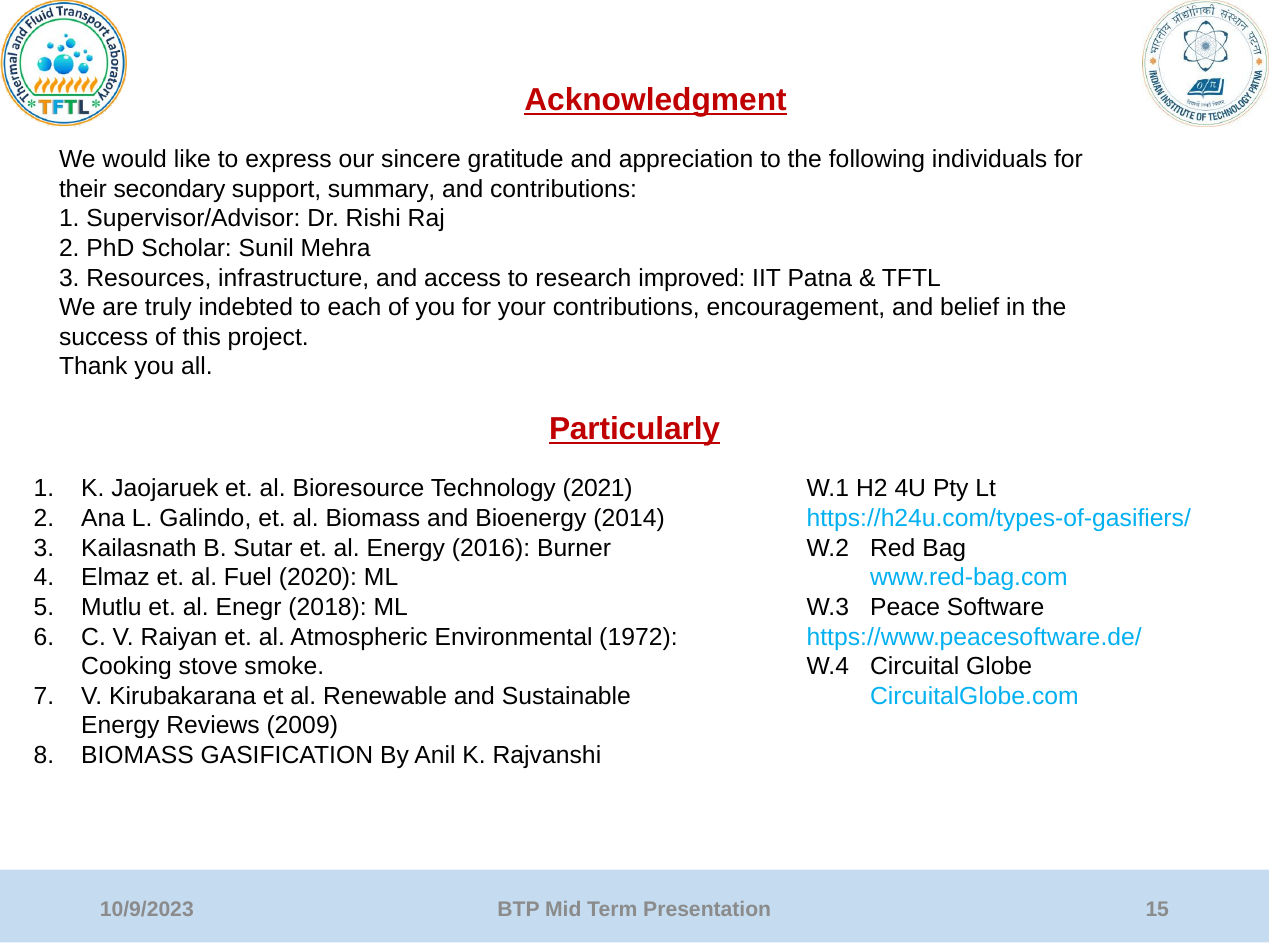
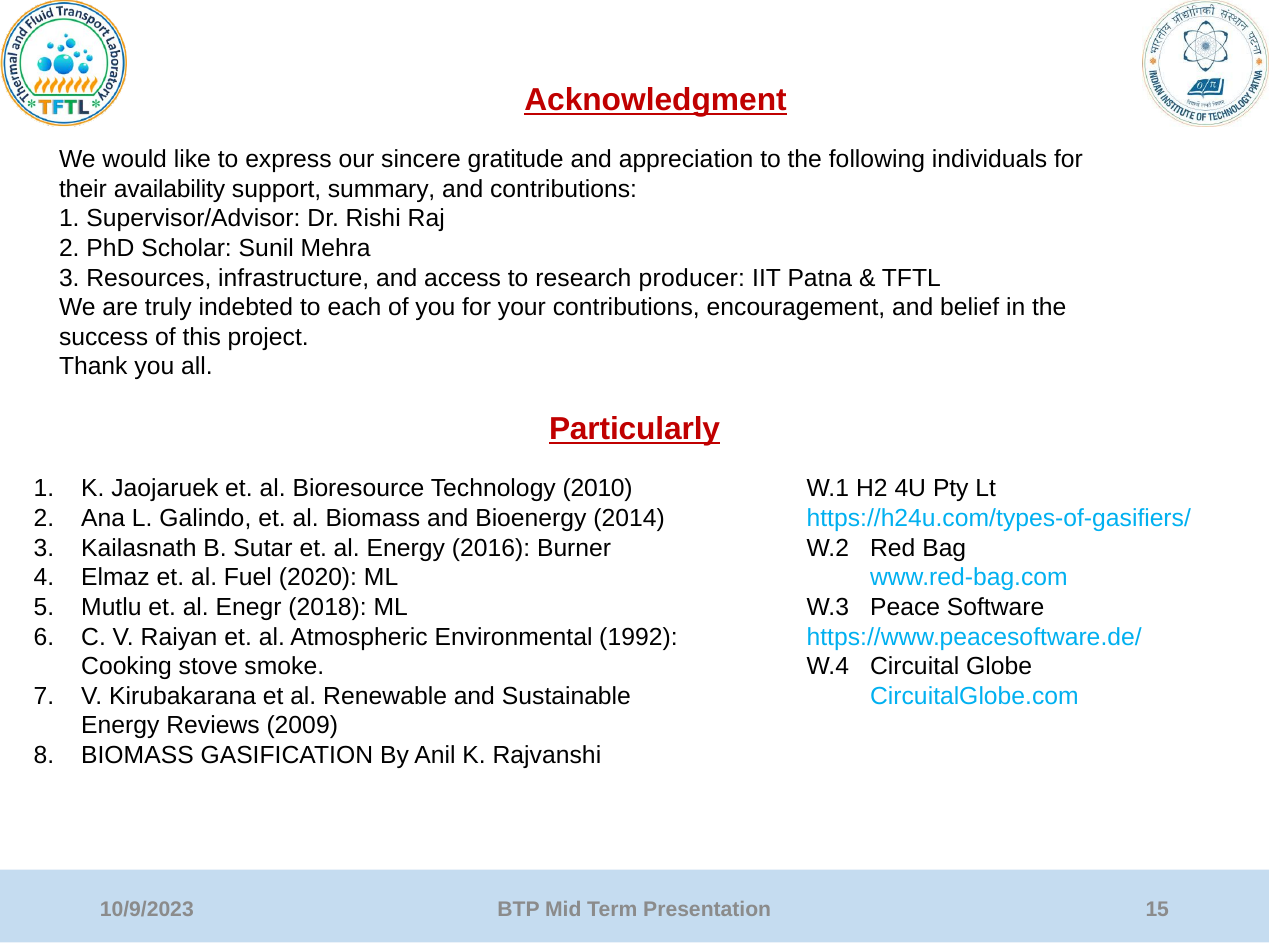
secondary: secondary -> availability (170, 189)
improved: improved -> producer (692, 278)
2021: 2021 -> 2010 (598, 489)
1972: 1972 -> 1992 (638, 637)
